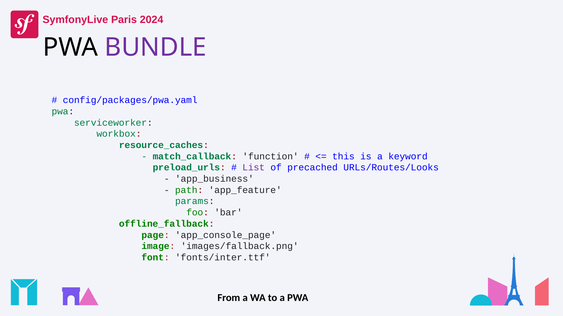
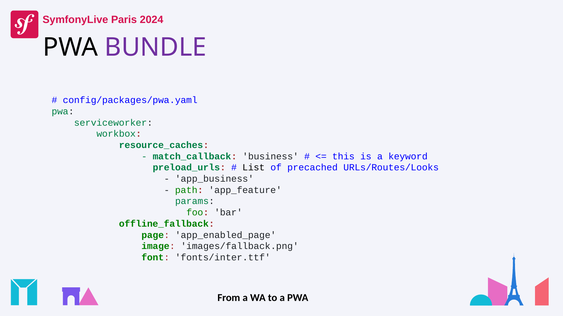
function: function -> business (271, 157)
List colour: purple -> black (254, 168)
app_console_page: app_console_page -> app_enabled_page (226, 235)
